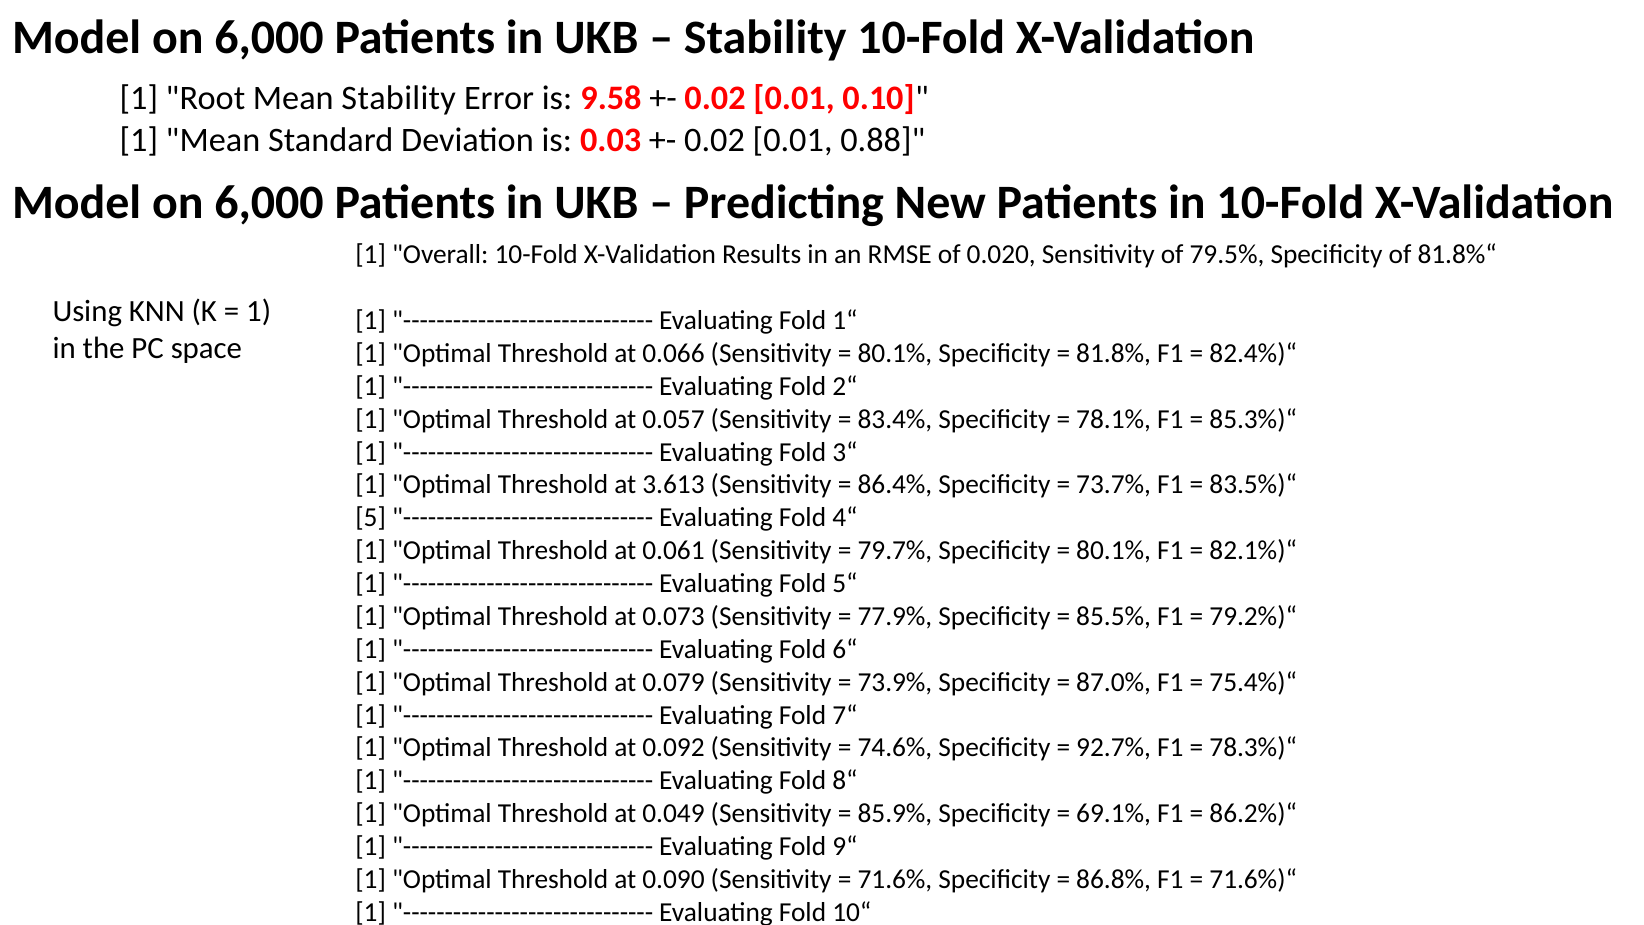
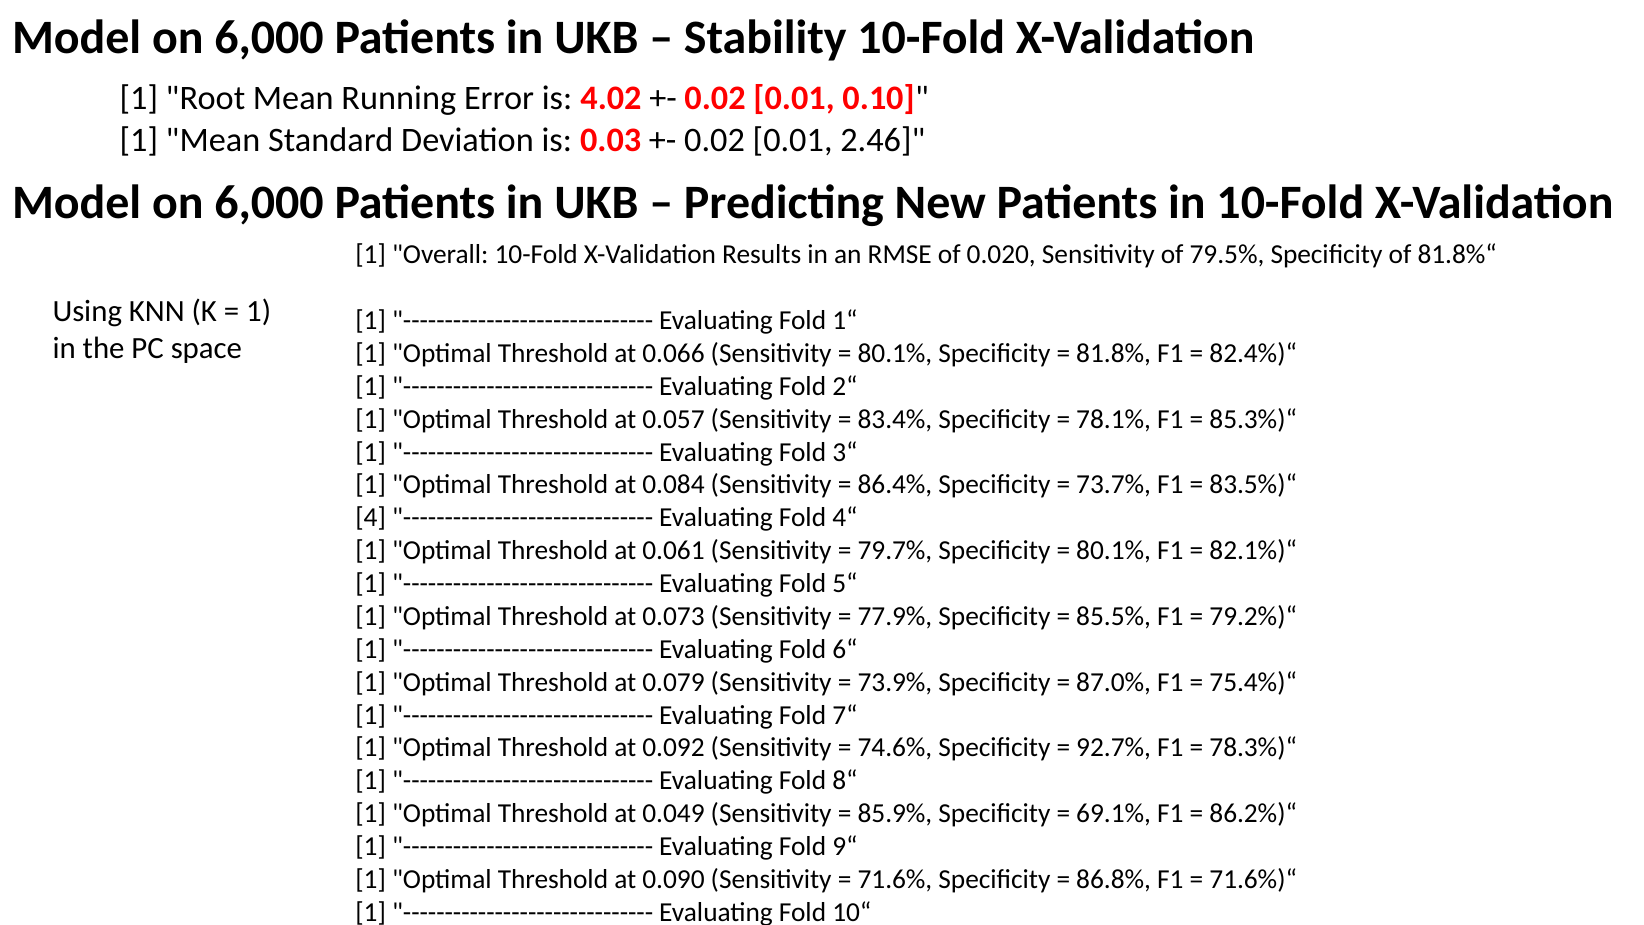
Mean Stability: Stability -> Running (399, 99)
9.58: 9.58 -> 4.02 (611, 99)
0.88: 0.88 -> 2.46 (883, 140)
3.613: 3.613 -> 0.084 (674, 485)
5: 5 -> 4 (371, 518)
